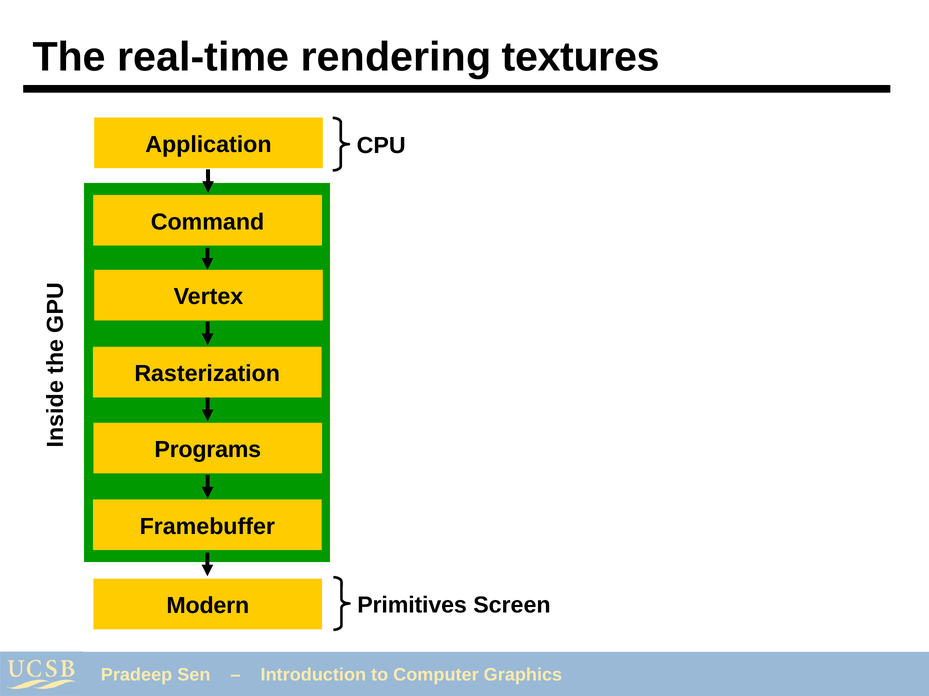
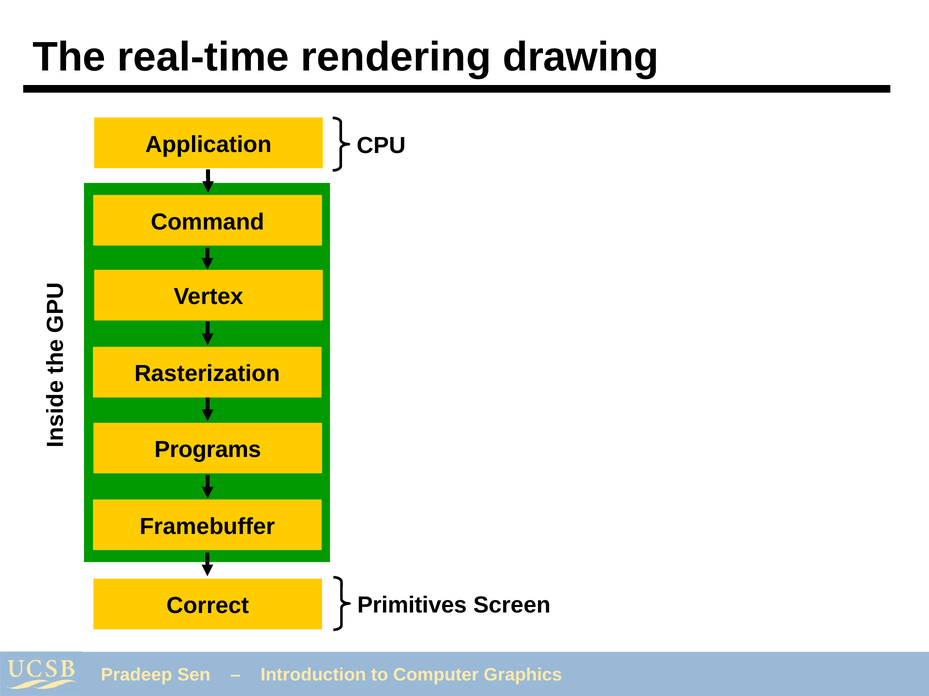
textures: textures -> drawing (581, 57)
Modern: Modern -> Correct (208, 606)
